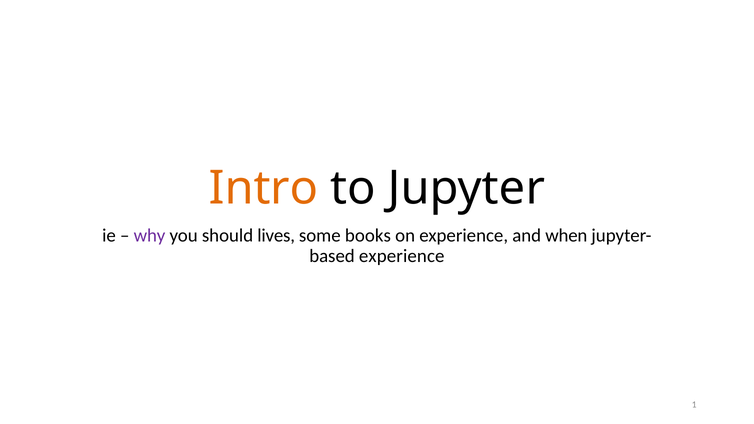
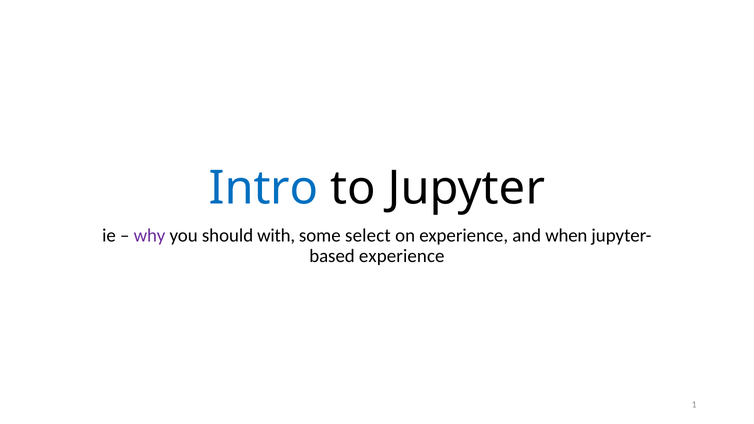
Intro colour: orange -> blue (263, 188)
lives: lives -> with (276, 236)
books: books -> select (368, 236)
